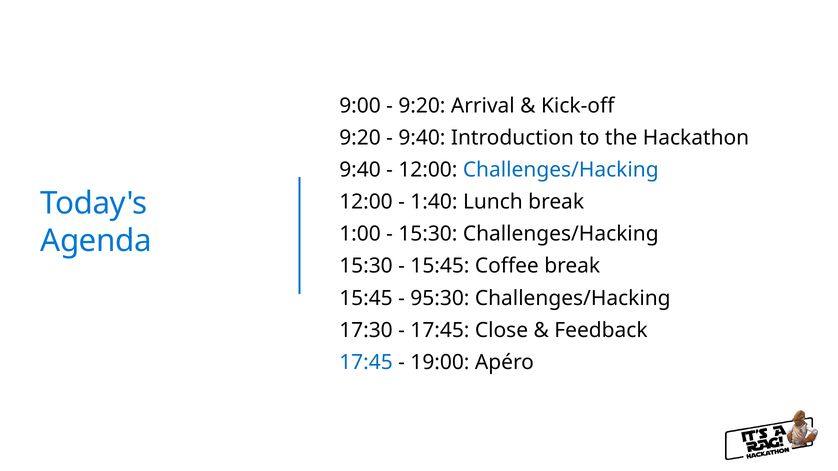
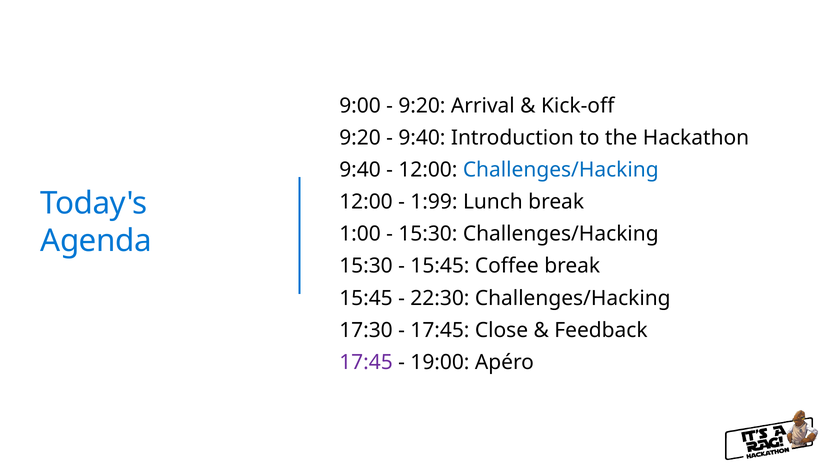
1:40: 1:40 -> 1:99 (434, 202)
95:30: 95:30 -> 22:30 (440, 298)
17:45 colour: blue -> purple (366, 362)
